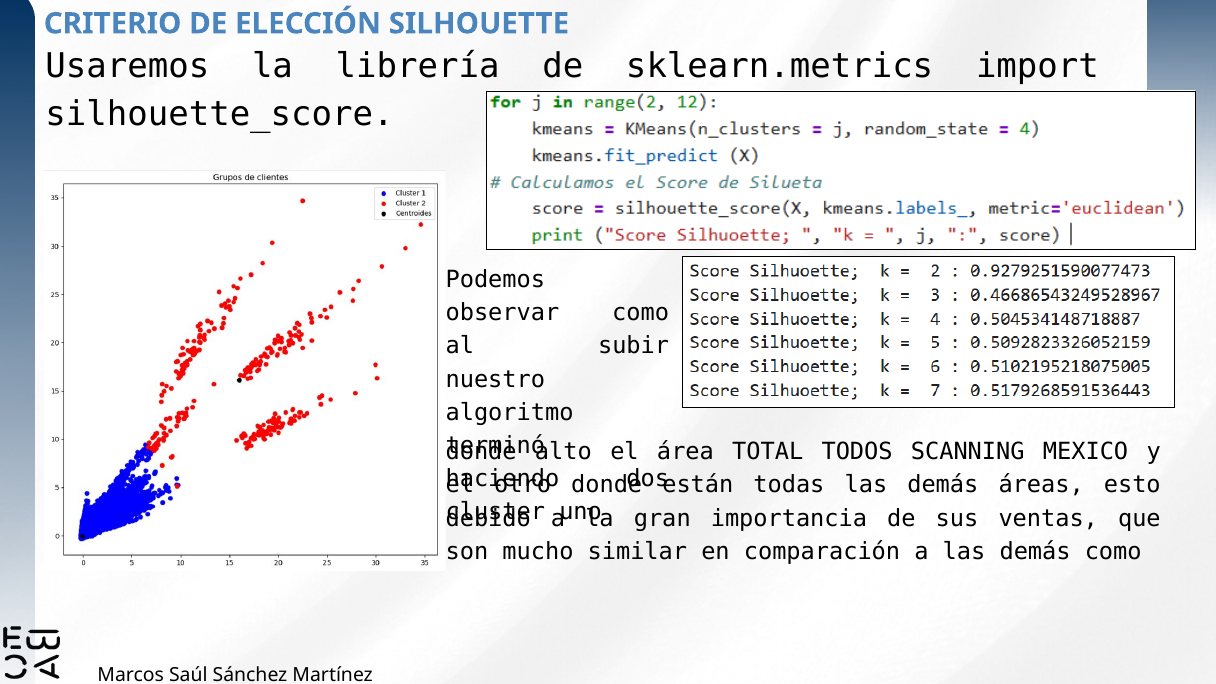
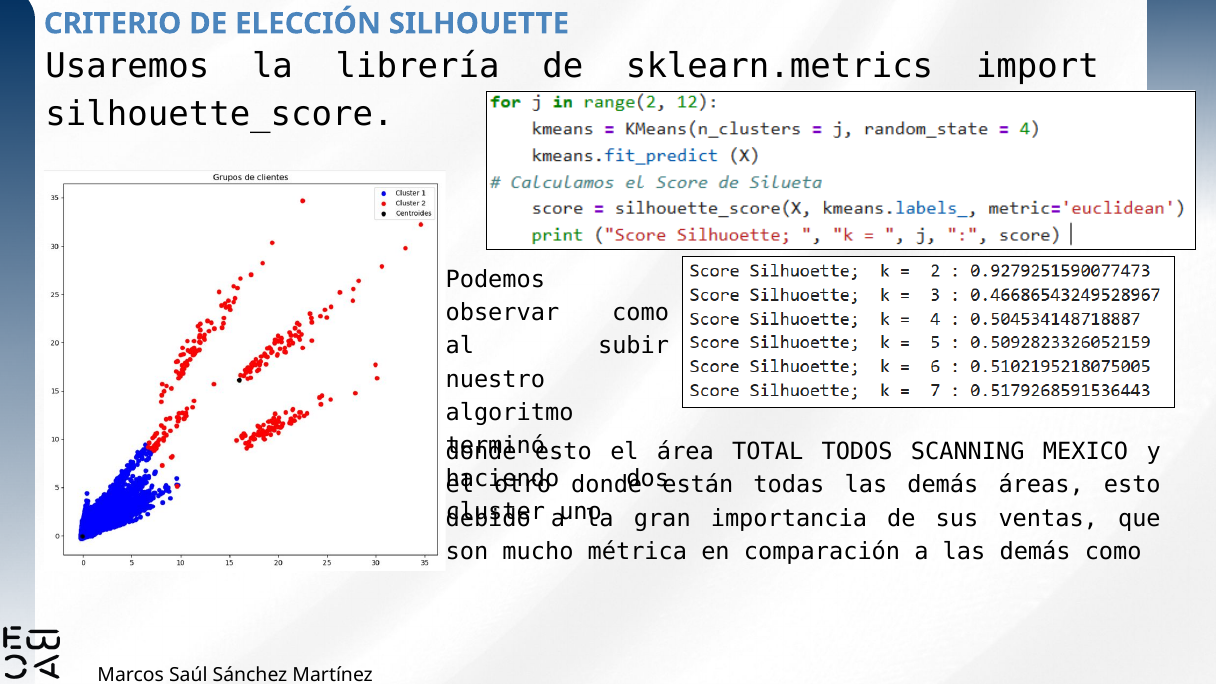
alto: alto -> esto (563, 452)
similar: similar -> métrica (637, 551)
